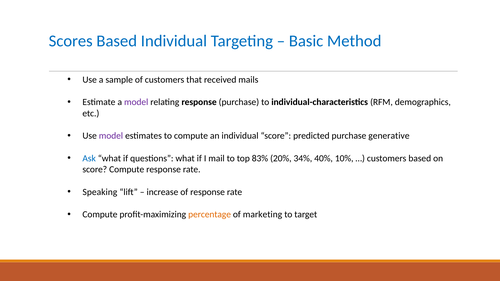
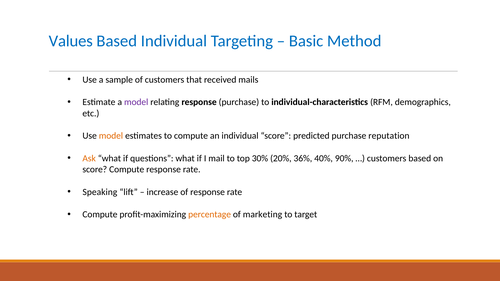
Scores: Scores -> Values (71, 41)
model colour: purple -> orange (111, 136)
generative: generative -> reputation (389, 136)
Ask colour: blue -> orange (89, 158)
83%: 83% -> 30% (260, 158)
34%: 34% -> 36% (303, 158)
10%: 10% -> 90% (344, 158)
